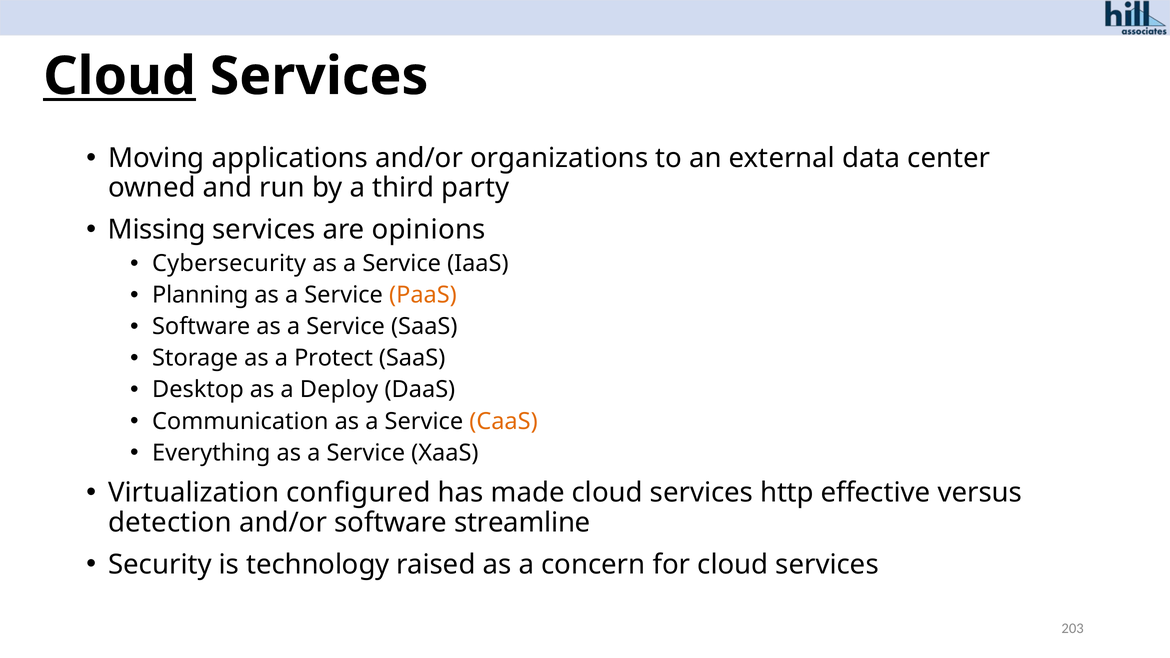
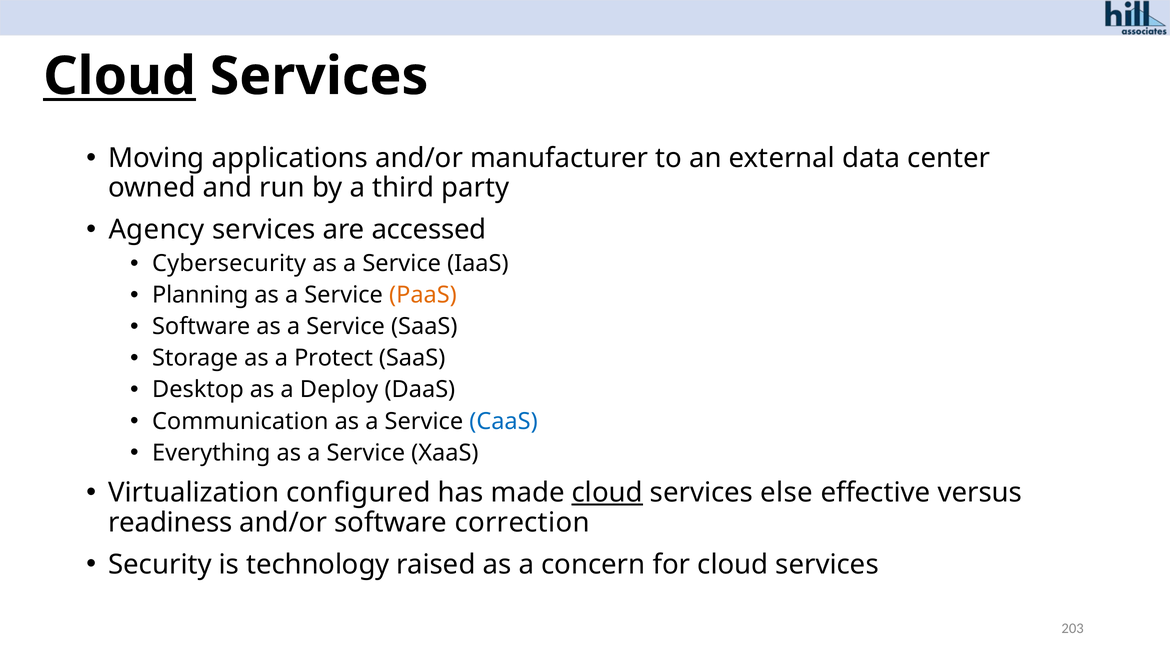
organizations: organizations -> manufacturer (559, 158)
Missing: Missing -> Agency (157, 230)
opinions: opinions -> accessed (429, 230)
CaaS colour: orange -> blue (504, 421)
cloud underline: none -> present (607, 493)
http: http -> else (787, 493)
detection: detection -> readiness (170, 523)
streamline: streamline -> correction (522, 523)
